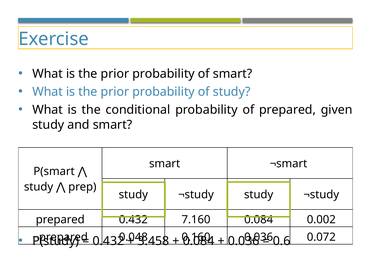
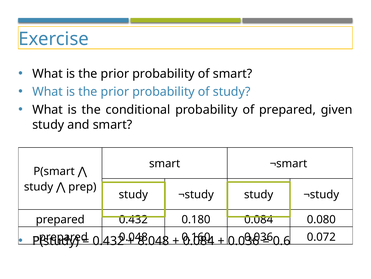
7.160: 7.160 -> 0.180 (196, 219)
0.002: 0.002 -> 0.080 (321, 219)
3.458: 3.458 -> 8.048 (153, 240)
